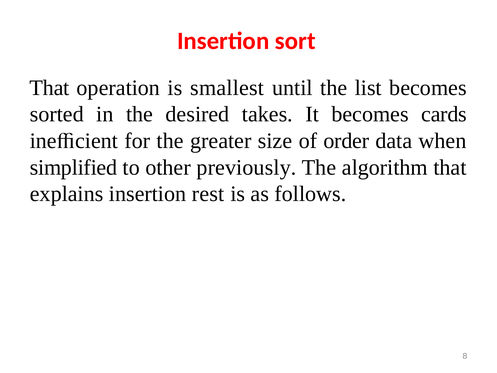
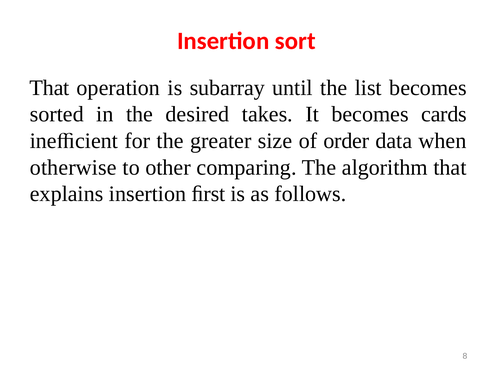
smallest: smallest -> subarray (227, 88)
simplified: simplified -> otherwise (73, 167)
previously: previously -> comparing (247, 167)
rest: rest -> ﬁrst (208, 194)
